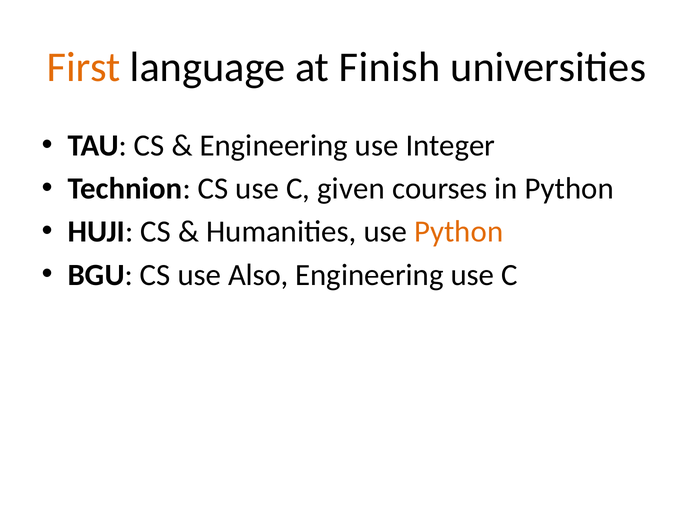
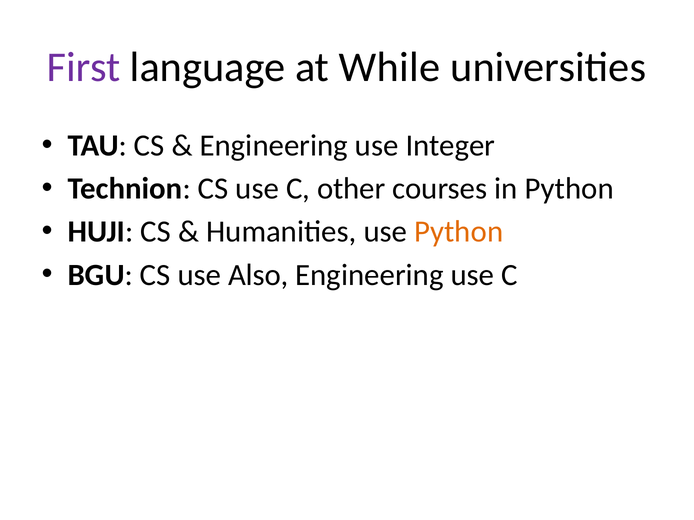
First colour: orange -> purple (84, 67)
Finish: Finish -> While (390, 67)
given: given -> other (351, 189)
